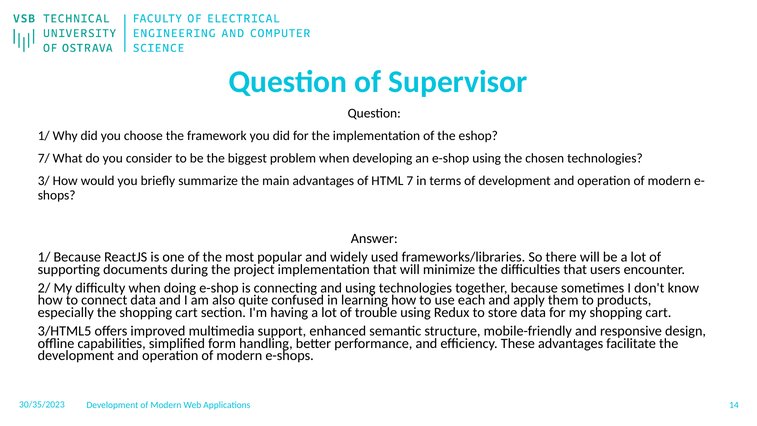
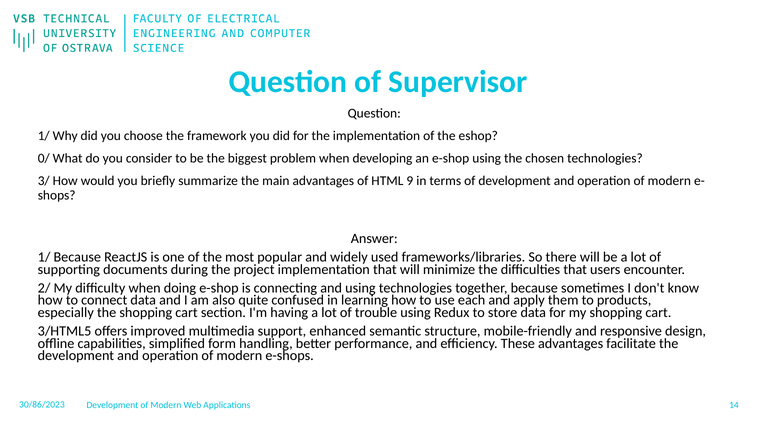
7/: 7/ -> 0/ (44, 158)
7: 7 -> 9 (410, 181)
30/35/2023: 30/35/2023 -> 30/86/2023 (42, 405)
